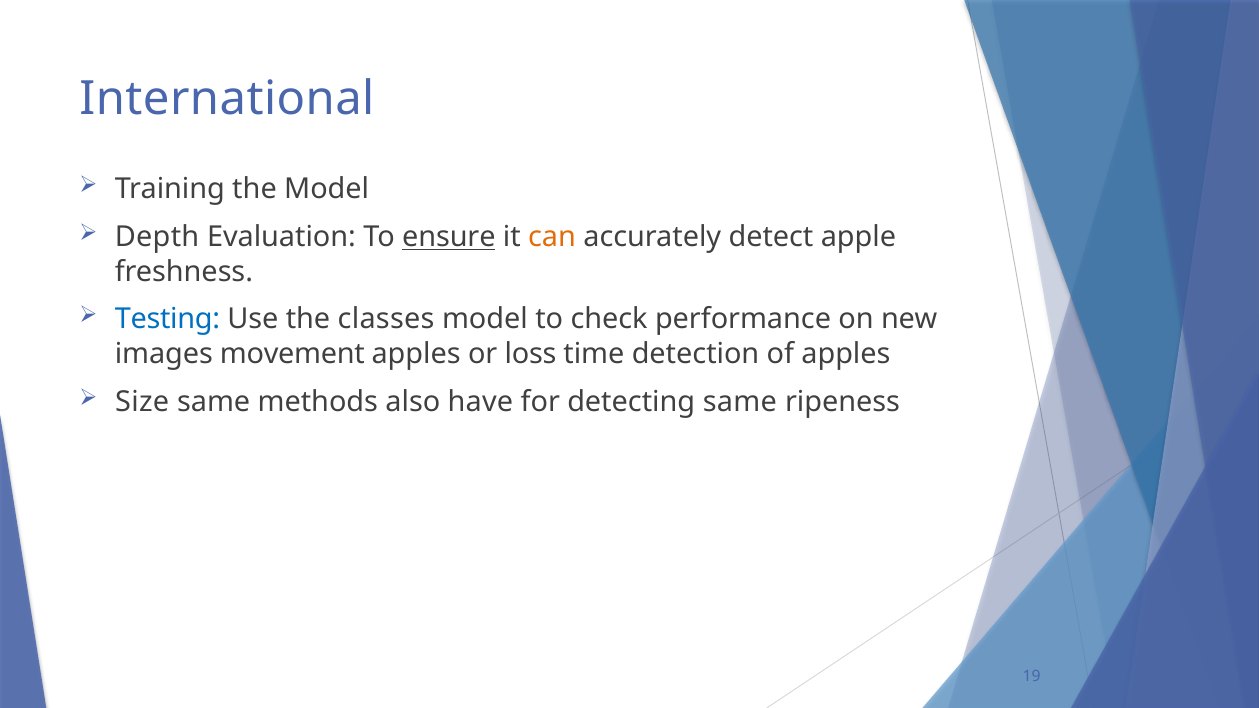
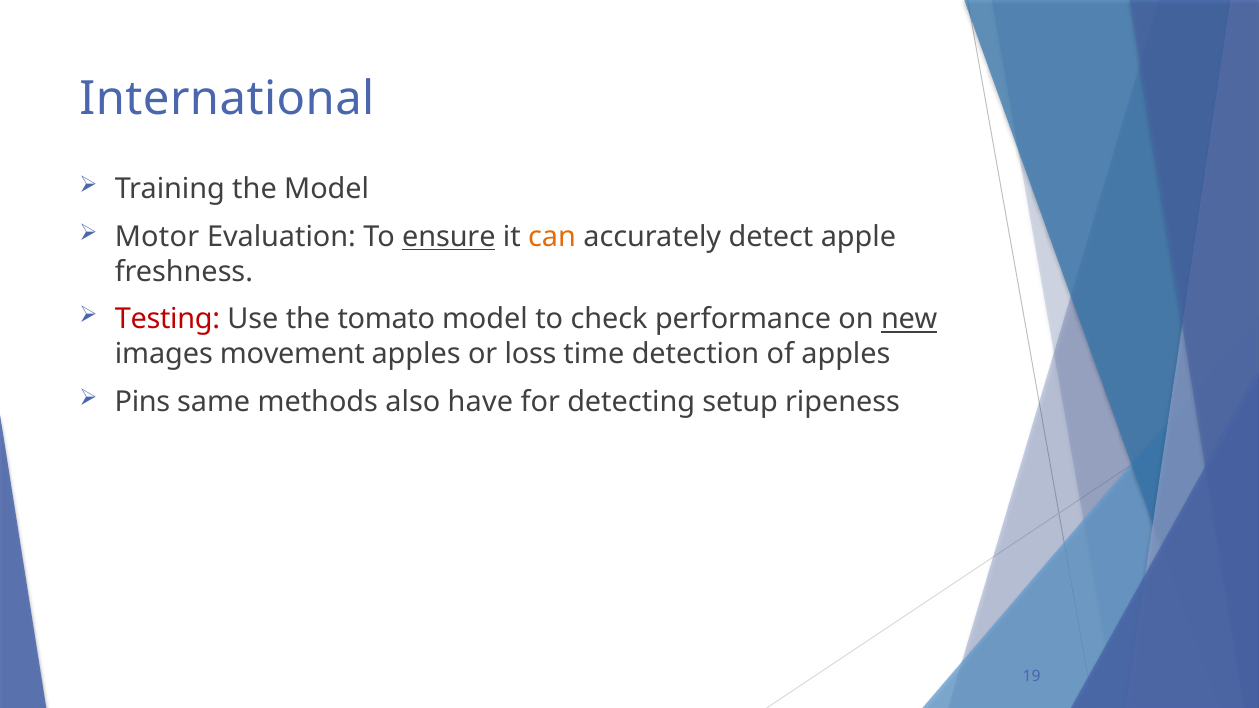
Depth: Depth -> Motor (157, 237)
Testing colour: blue -> red (167, 320)
classes: classes -> tomato (386, 320)
new underline: none -> present (909, 320)
Size: Size -> Pins (142, 402)
detecting same: same -> setup (740, 402)
